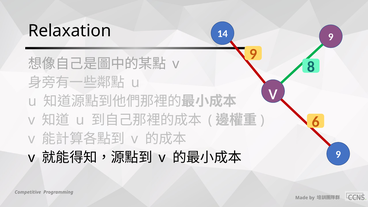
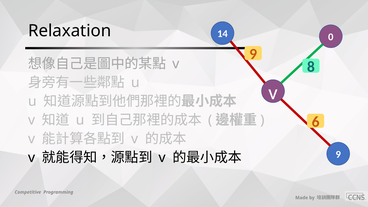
14 9: 9 -> 0 (331, 37)
